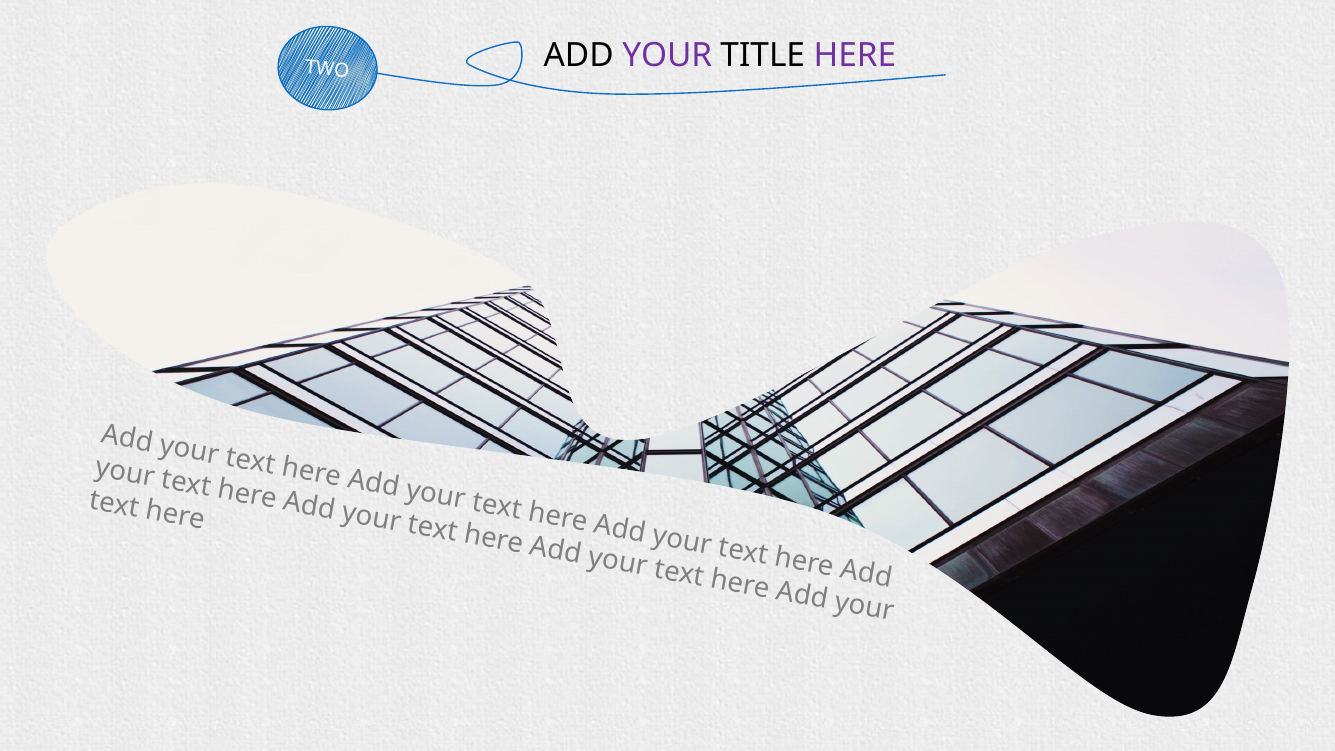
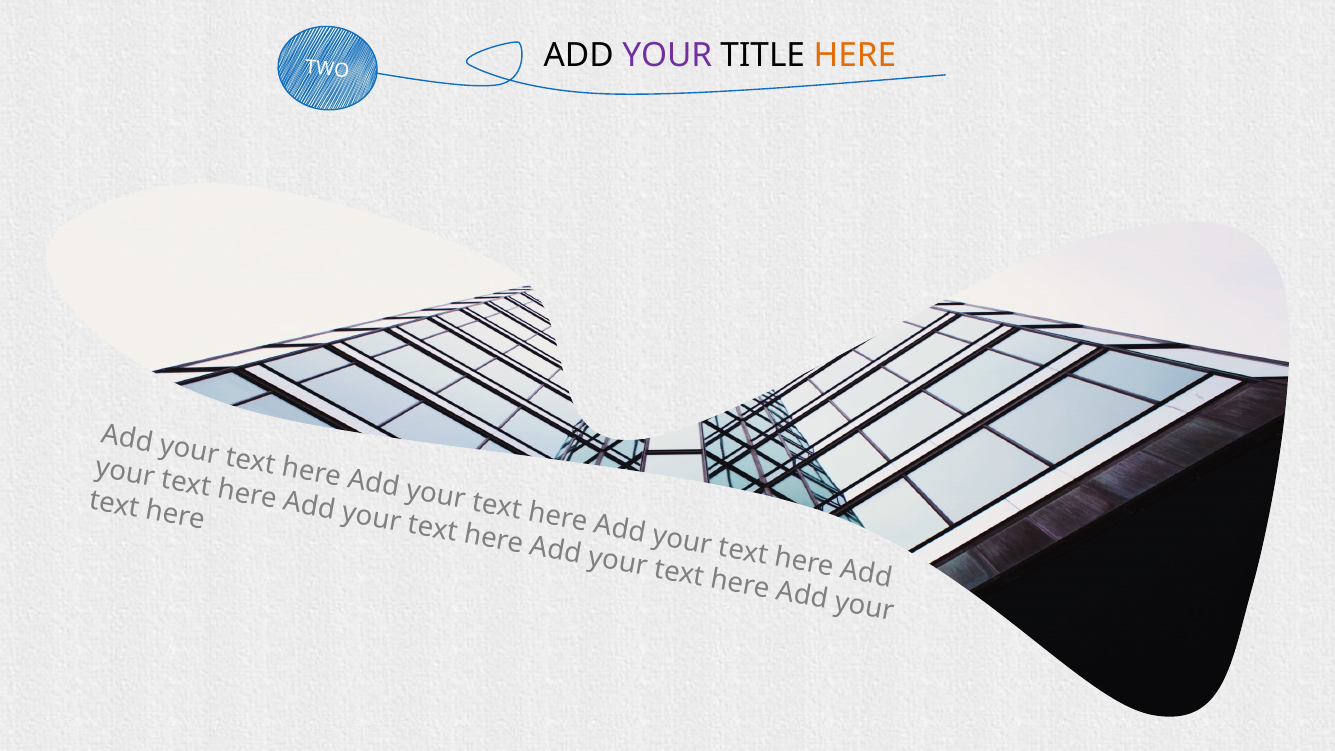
HERE colour: purple -> orange (855, 55)
